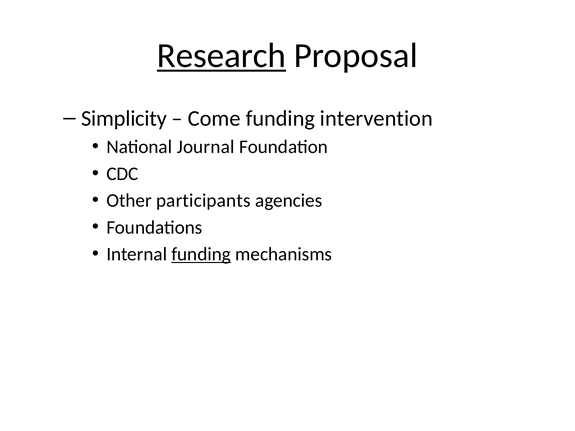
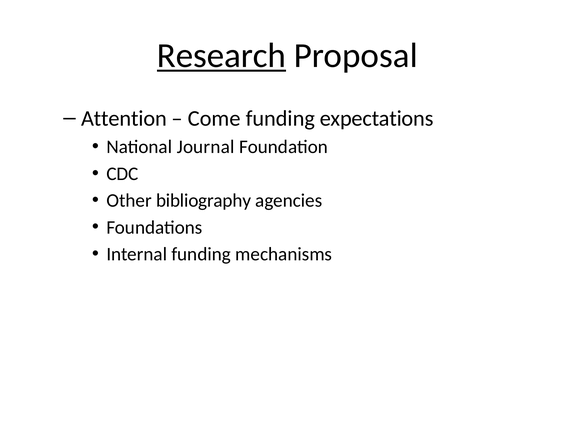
Simplicity: Simplicity -> Attention (124, 118)
intervention: intervention -> expectations (377, 118)
participants: participants -> bibliography (204, 201)
funding underline: present -> none (201, 254)
